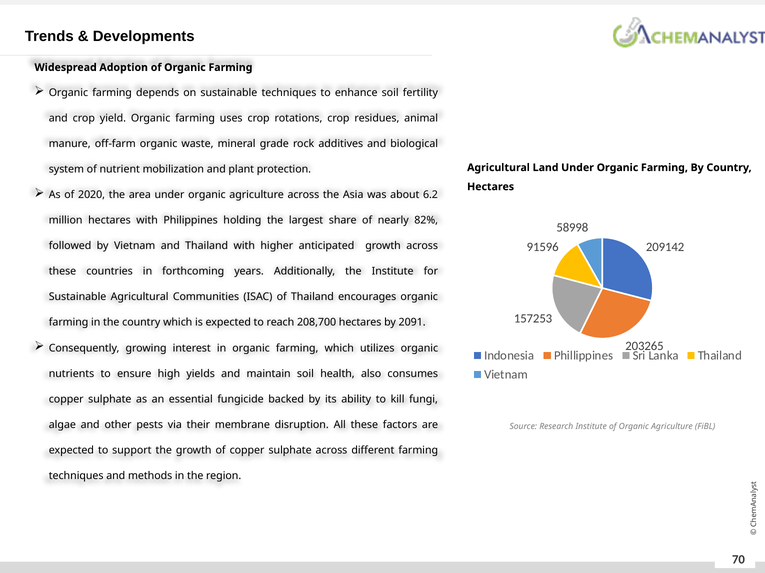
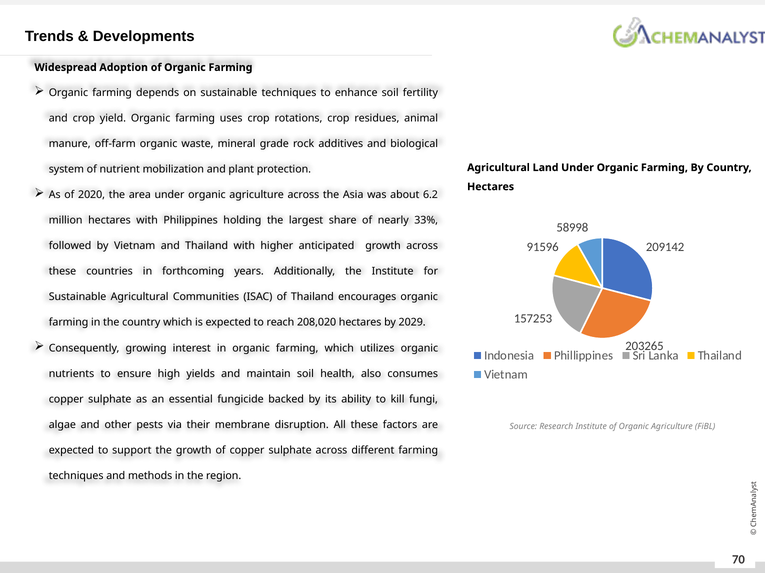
82%: 82% -> 33% (426, 221)
208,700: 208,700 -> 208,020 (317, 323)
2091: 2091 -> 2029 (412, 323)
